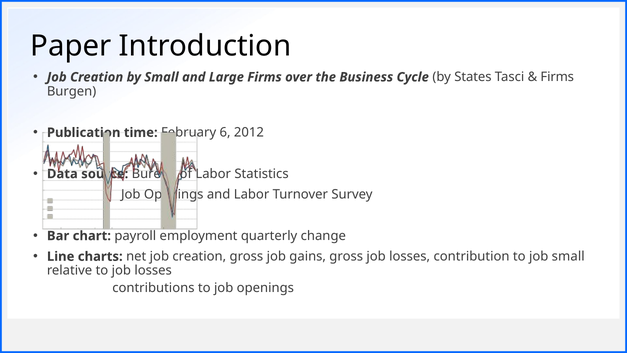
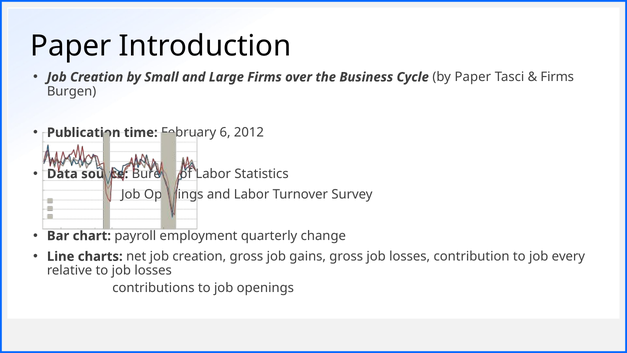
by States: States -> Paper (473, 77)
job small: small -> every (568, 256)
